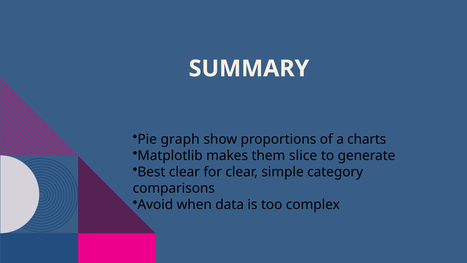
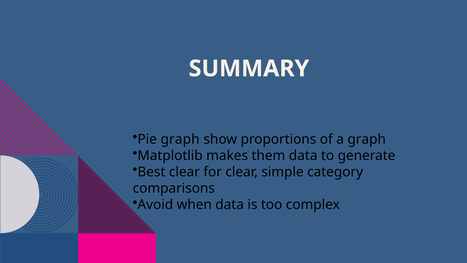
a charts: charts -> graph (367, 139)
them slice: slice -> data (303, 155)
